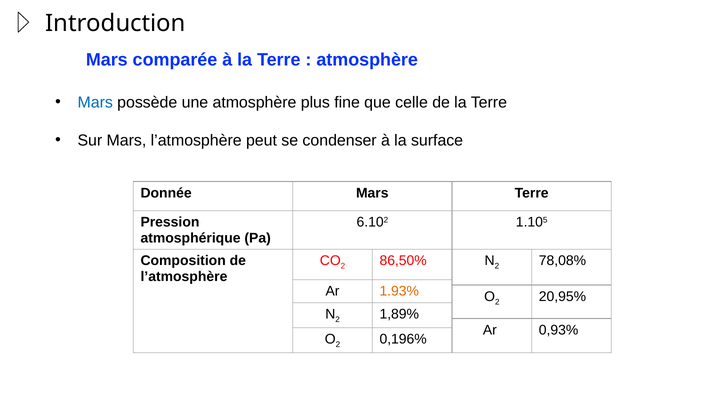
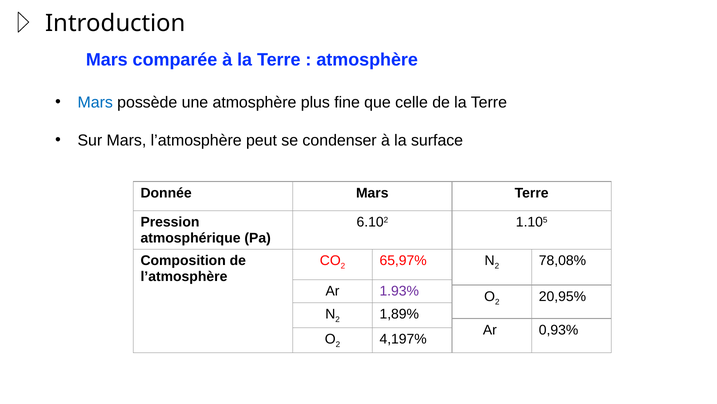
86,50%: 86,50% -> 65,97% (403, 260)
1.93% colour: orange -> purple (399, 291)
0,196%: 0,196% -> 4,197% (403, 339)
